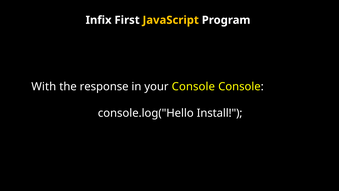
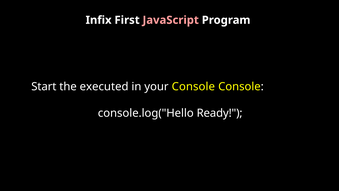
JavaScript colour: yellow -> pink (171, 20)
With: With -> Start (44, 87)
response: response -> executed (104, 87)
Install: Install -> Ready (220, 113)
